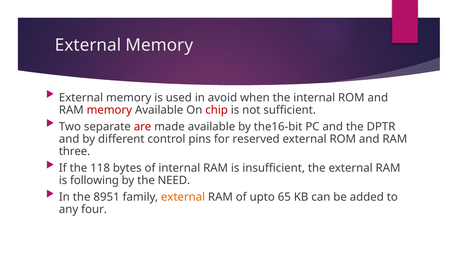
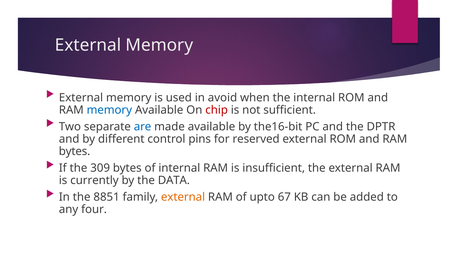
memory colour: red -> blue (109, 110)
are colour: red -> blue (143, 126)
three: three -> bytes (75, 151)
118: 118 -> 309 (100, 168)
following: following -> currently (94, 180)
NEED: NEED -> DATA (174, 180)
8951: 8951 -> 8851 (107, 197)
65: 65 -> 67 (284, 197)
